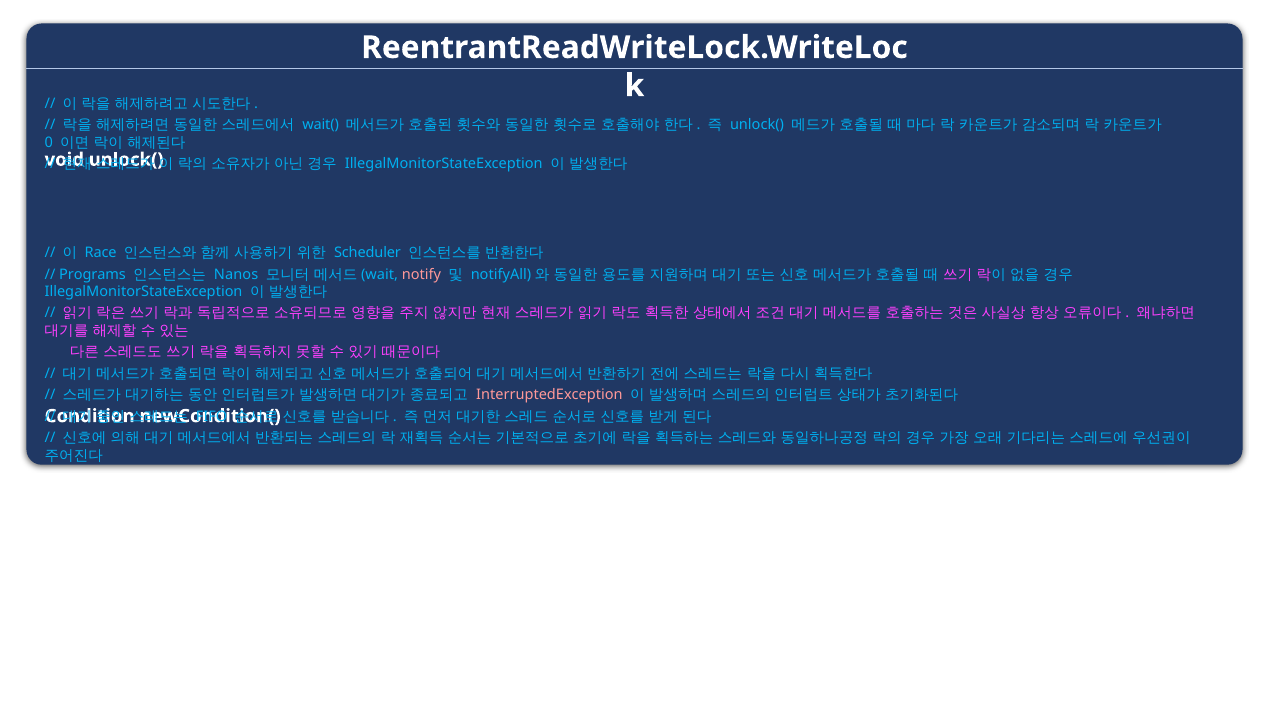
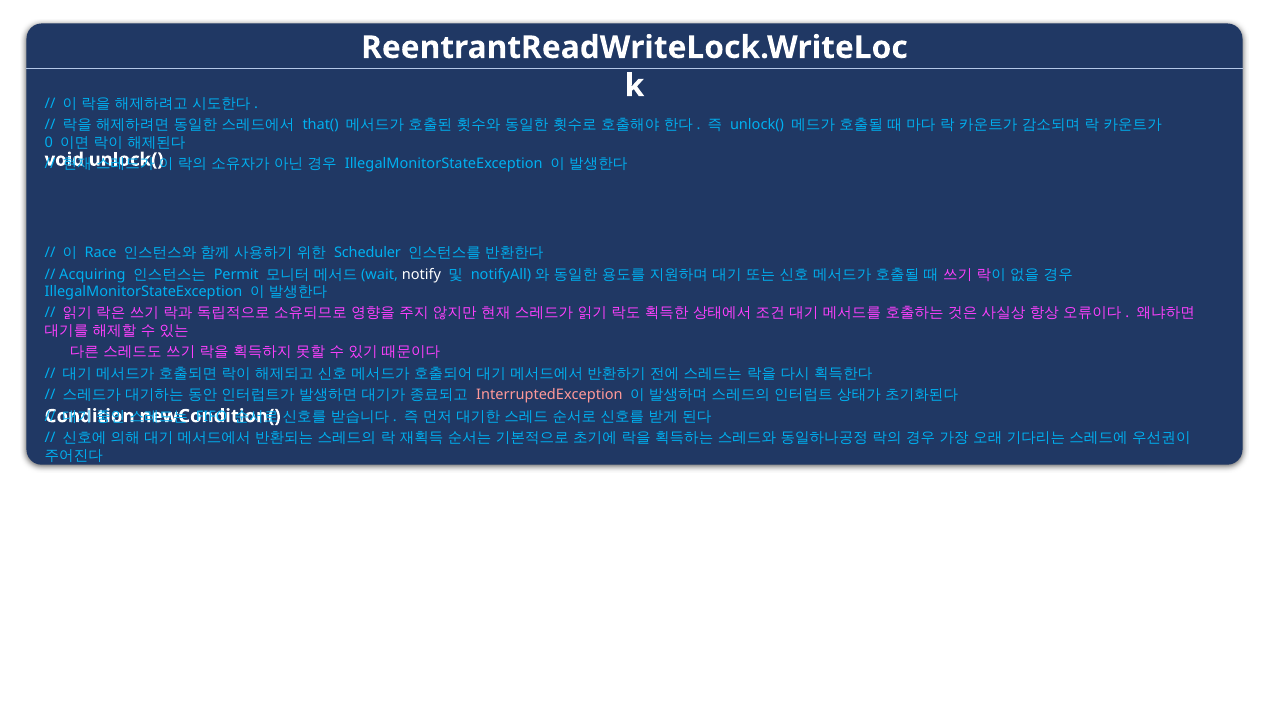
wait(: wait( -> that( (321, 125)
Programs: Programs -> Acquiring (92, 274)
Nanos: Nanos -> Permit (236, 274)
notify colour: pink -> white (421, 274)
